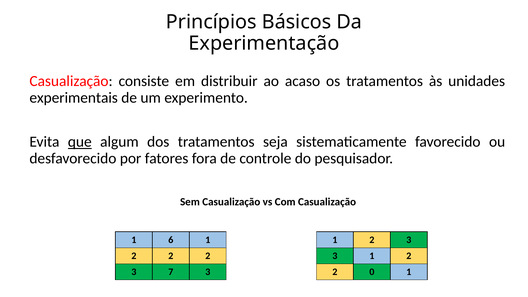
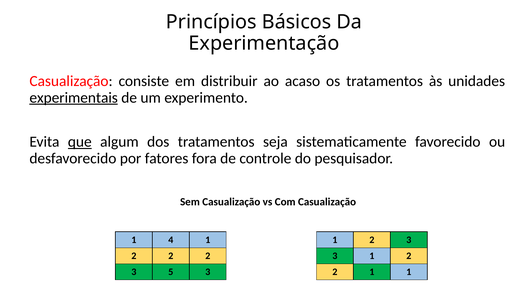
experimentais underline: none -> present (74, 98)
6: 6 -> 4 (171, 240)
7: 7 -> 5 (171, 272)
2 0: 0 -> 1 (372, 272)
